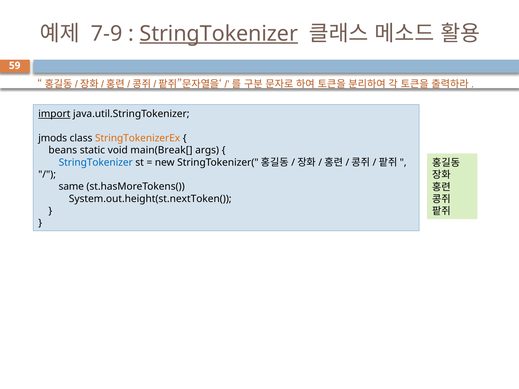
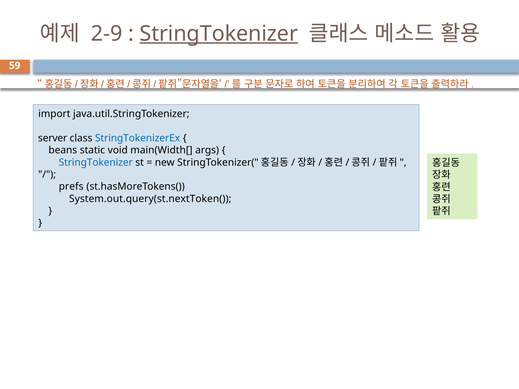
7-9: 7-9 -> 2-9 (107, 34)
import underline: present -> none (54, 114)
jmods: jmods -> server (53, 138)
StringTokenizerEx colour: orange -> blue (138, 138)
main(Break[: main(Break[ -> main(Width[ (161, 150)
same: same -> prefs (71, 187)
System.out.height(st.nextToken(: System.out.height(st.nextToken( -> System.out.query(st.nextToken( (150, 199)
